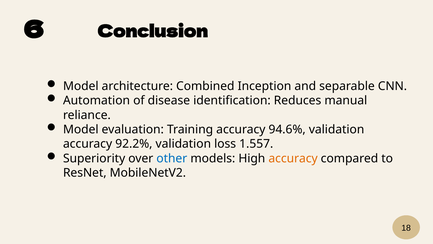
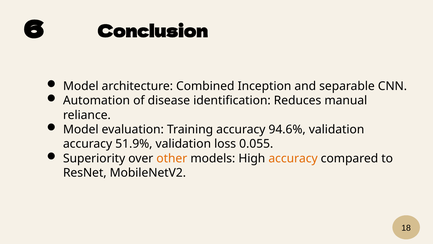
92.2%: 92.2% -> 51.9% (134, 144)
1.557: 1.557 -> 0.055 (256, 144)
other colour: blue -> orange (172, 158)
